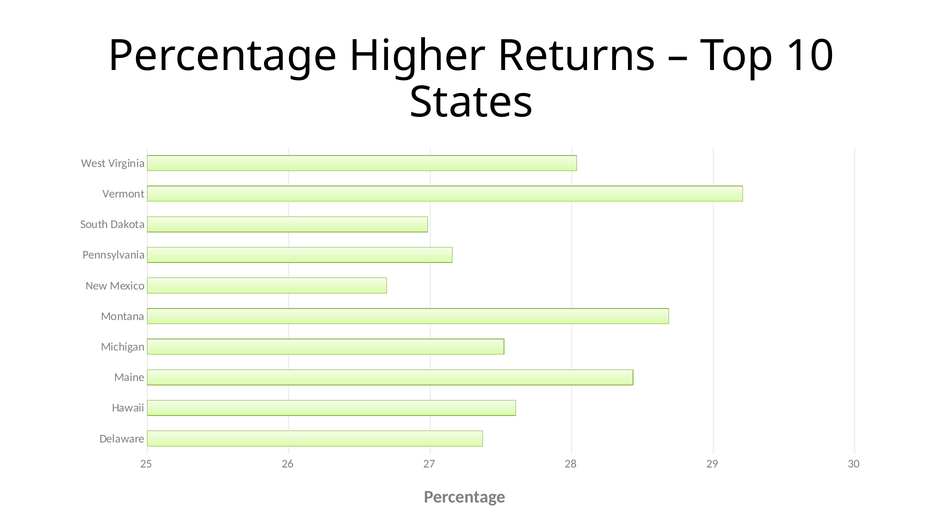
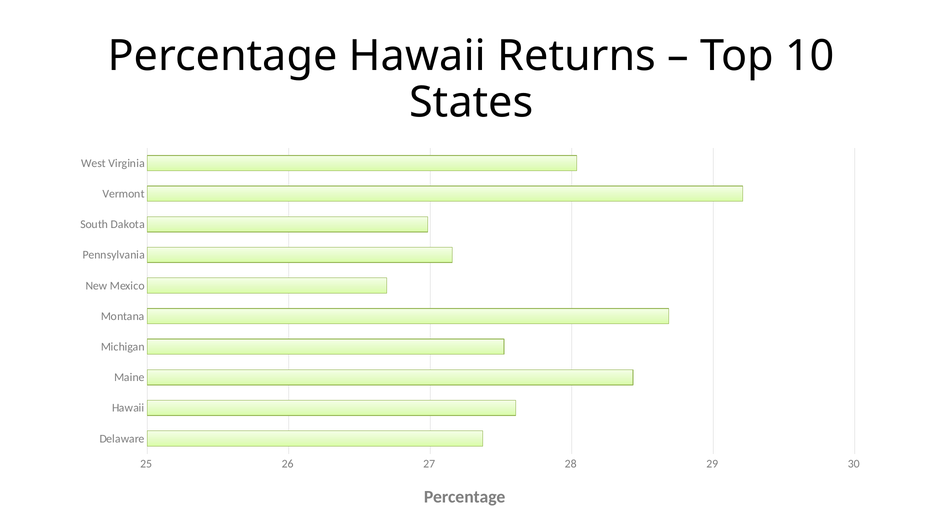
Percentage Higher: Higher -> Hawaii (417, 56)
